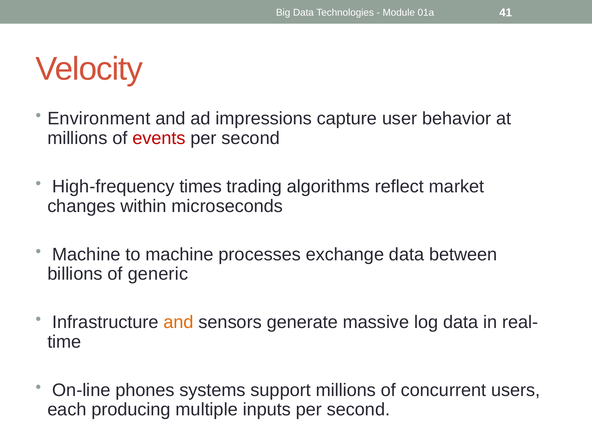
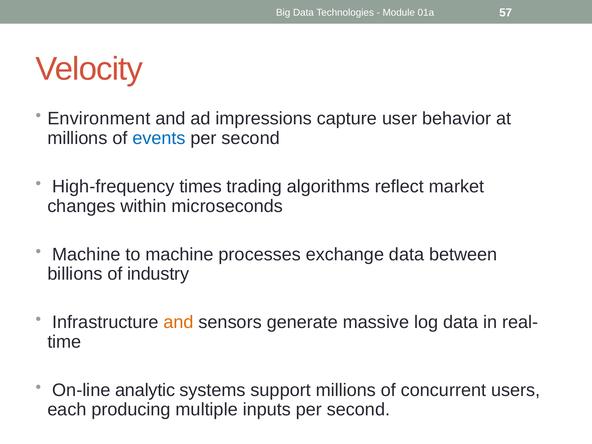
41: 41 -> 57 (506, 13)
events colour: red -> blue (159, 138)
generic: generic -> industry (158, 274)
phones: phones -> analytic (145, 390)
